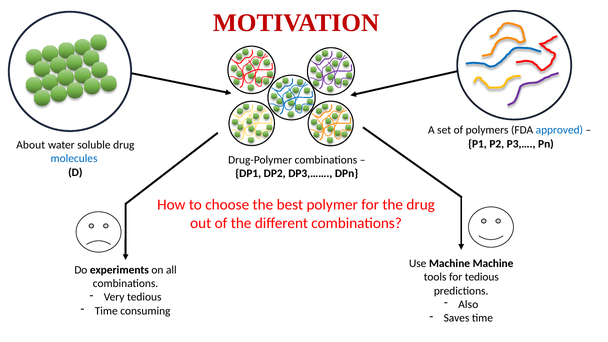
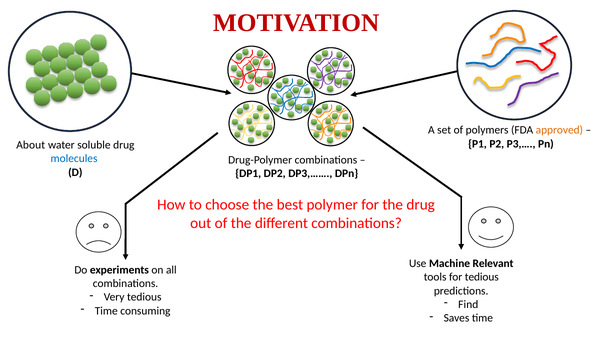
approved colour: blue -> orange (559, 130)
Machine Machine: Machine -> Relevant (493, 263)
Also: Also -> Find (468, 304)
